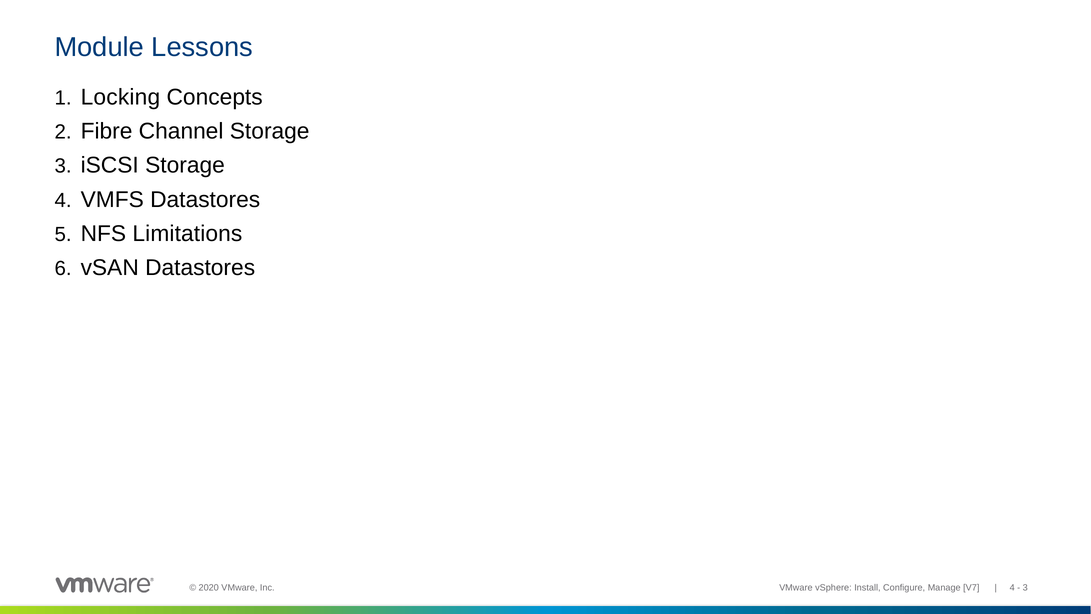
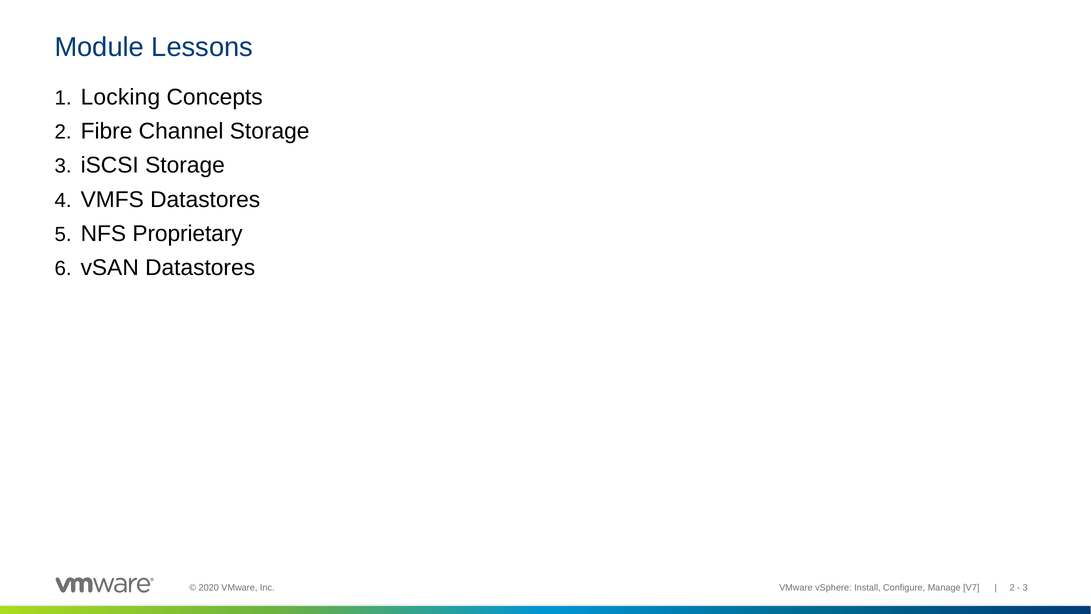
Limitations: Limitations -> Proprietary (188, 234)
4: 4 -> 2 (1012, 587)
